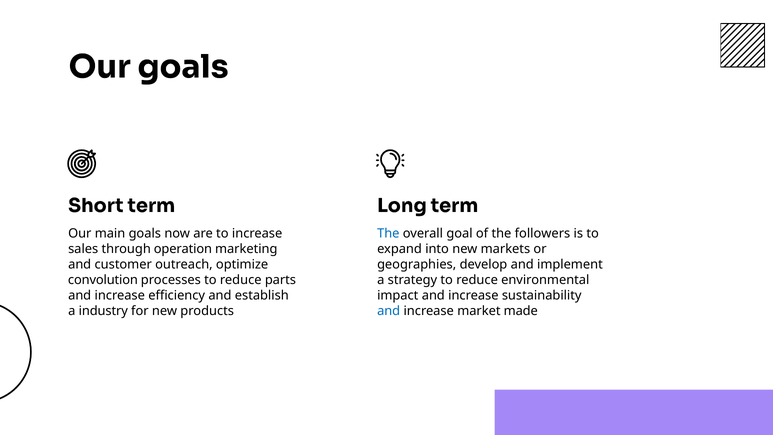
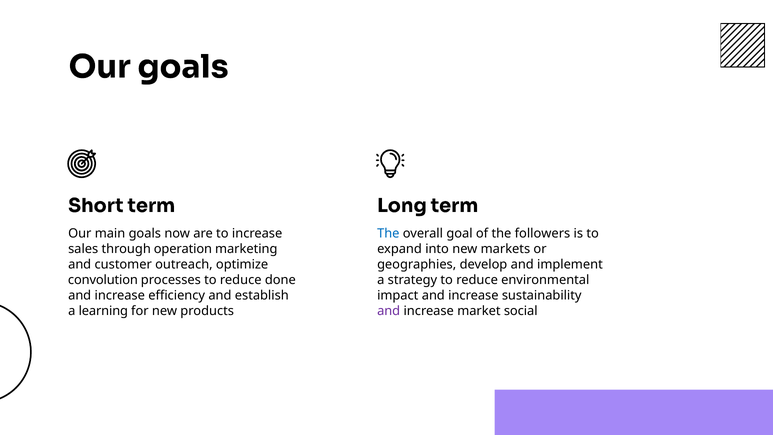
parts: parts -> done (280, 280)
industry: industry -> learning (103, 311)
and colour: blue -> purple (389, 311)
made: made -> social (521, 311)
